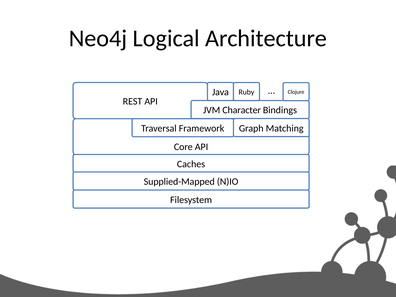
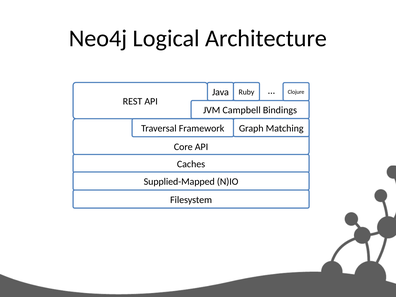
Character: Character -> Campbell (242, 110)
